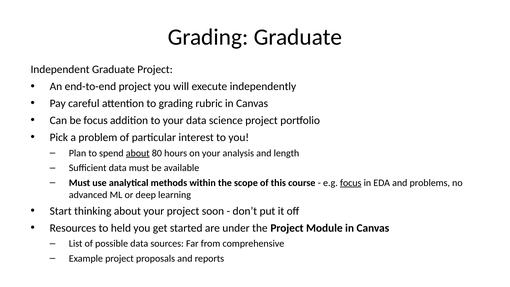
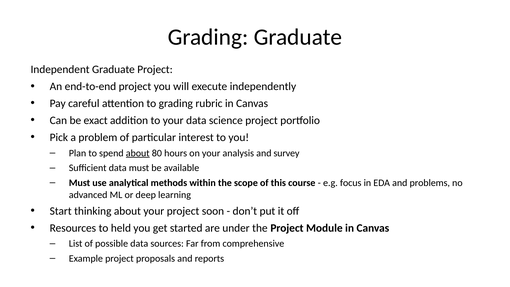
be focus: focus -> exact (96, 120)
length: length -> survey (286, 153)
focus underline: present -> none (351, 183)
